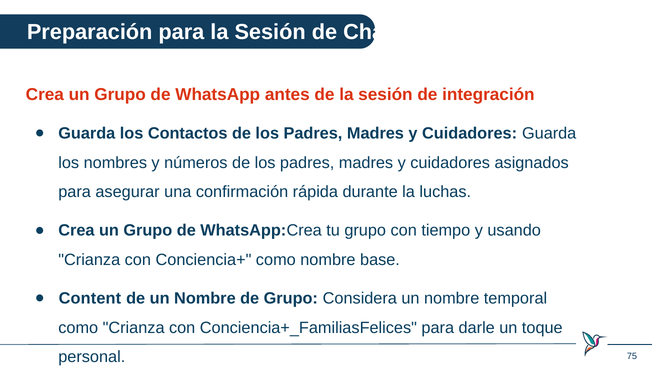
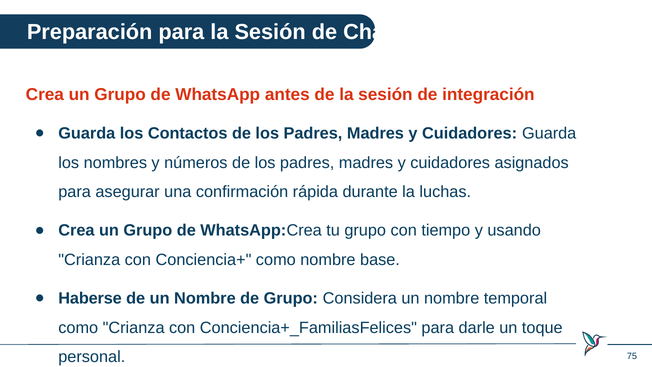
Content: Content -> Haberse (90, 298)
